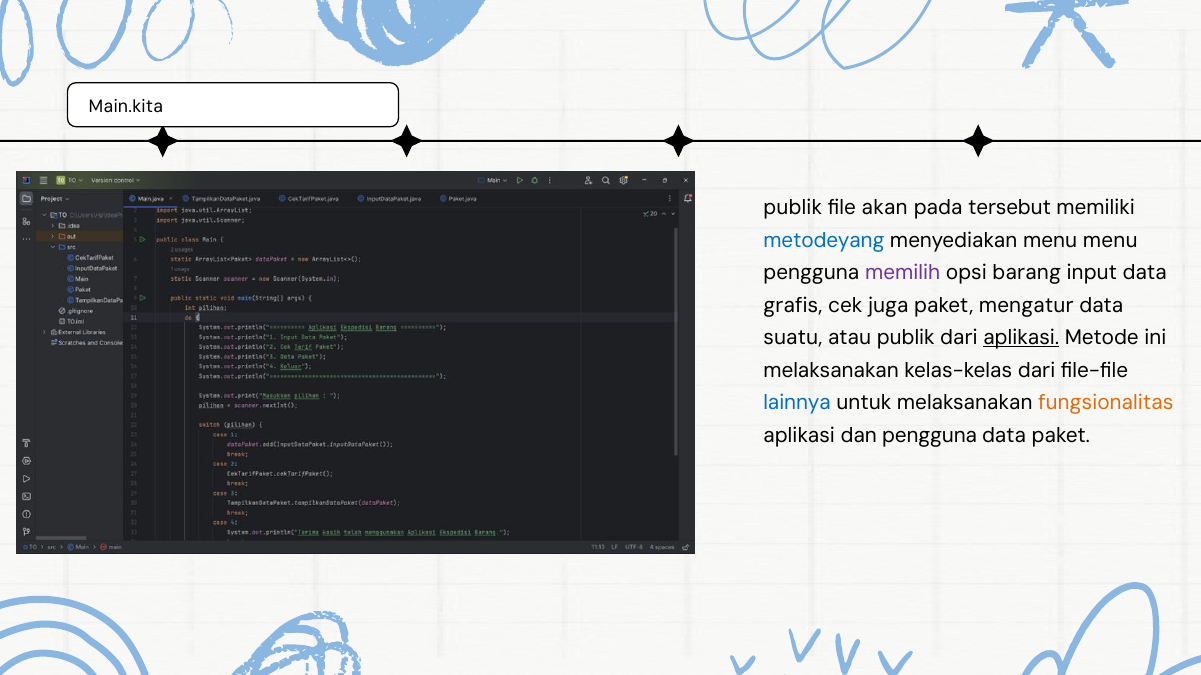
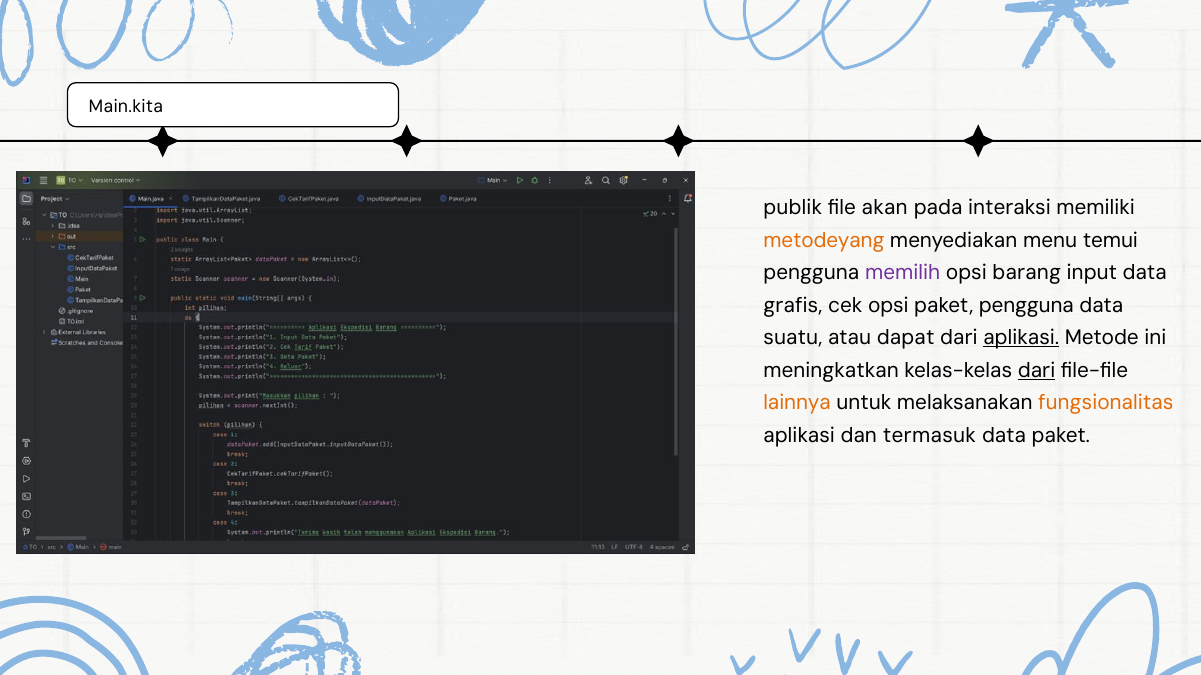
tersebut: tersebut -> interaksi (1010, 208)
metodeyang colour: blue -> orange (824, 241)
menu menu: menu -> temui (1110, 241)
cek juga: juga -> opsi (888, 306)
paket mengatur: mengatur -> pengguna (1026, 306)
atau publik: publik -> dapat (906, 338)
melaksanakan: melaksanakan -> meningkatkan (831, 371)
dari underline: none -> present (1037, 371)
lainnya colour: blue -> orange (797, 403)
dan pengguna: pengguna -> termasuk (929, 436)
